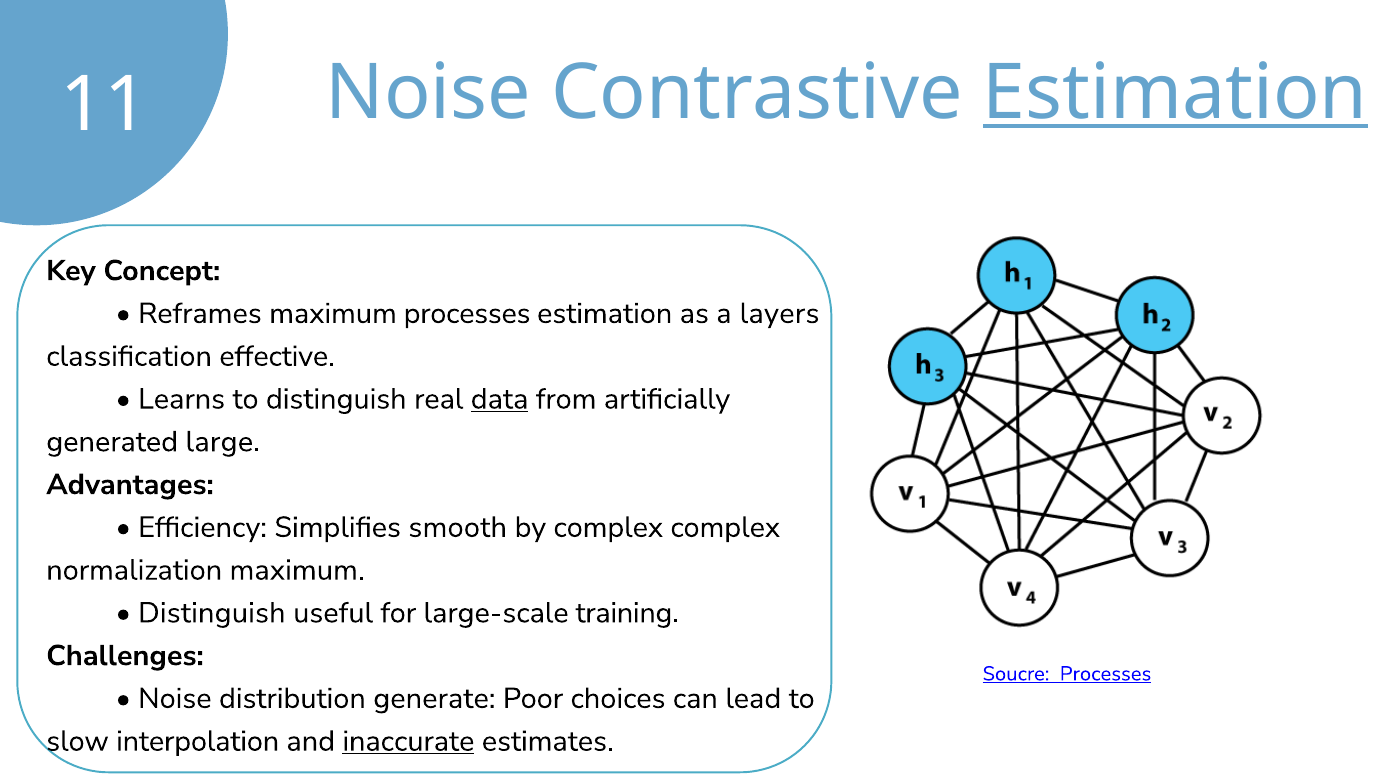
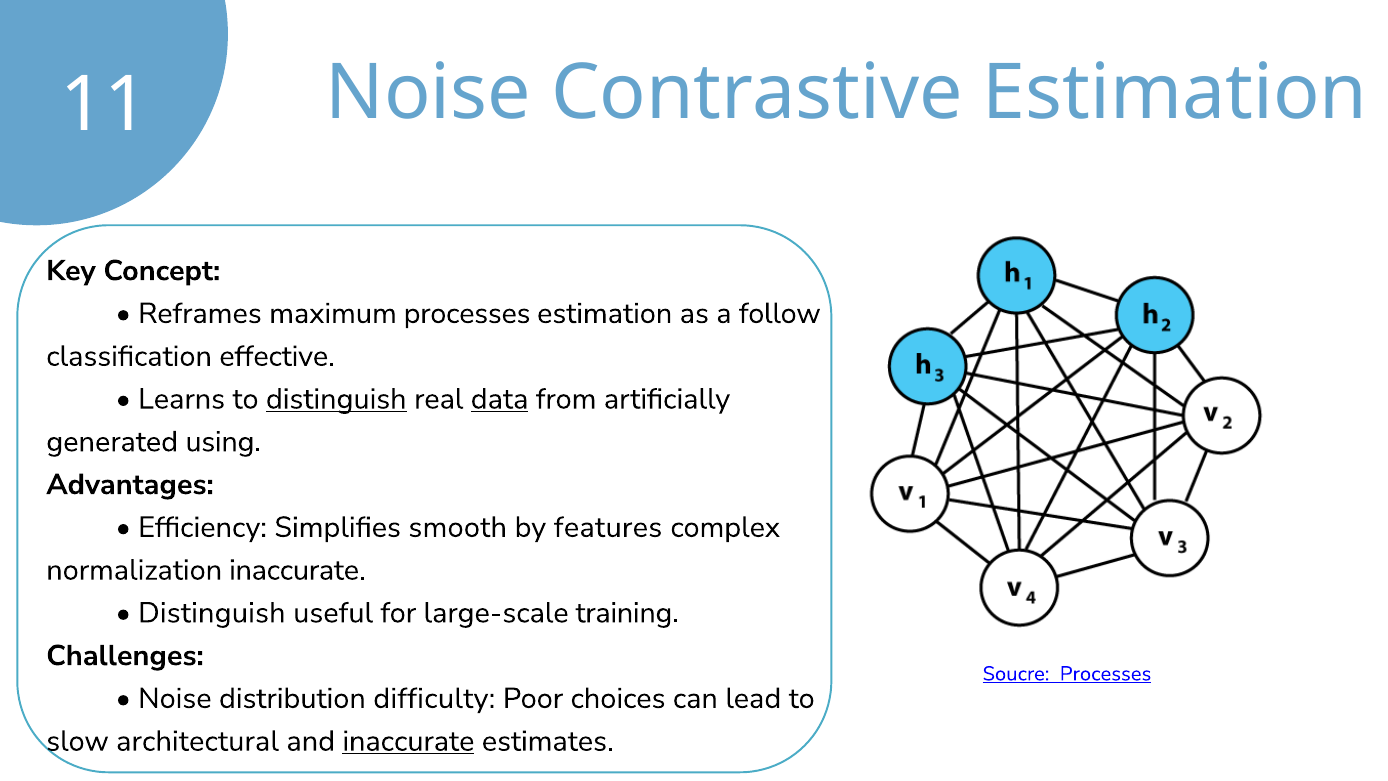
Estimation underline: present -> none (1175, 93)
layers: layers -> follow (780, 313)
distinguish underline: none -> present (336, 399)
large: large -> using (223, 442)
by complex: complex -> features (608, 527)
normalization maximum: maximum -> inaccurate (297, 570)
generate: generate -> difficulty (434, 698)
interpolation: interpolation -> architectural (197, 741)
